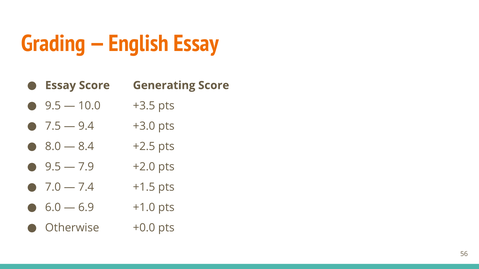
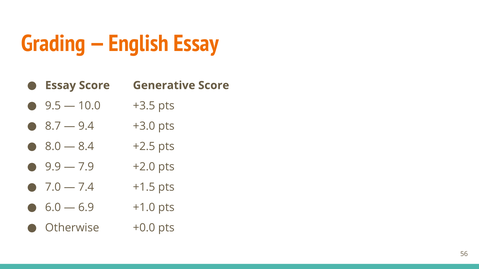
Generating: Generating -> Generative (164, 86)
7.5: 7.5 -> 8.7 (53, 126)
9.5: 9.5 -> 9.9 (53, 167)
